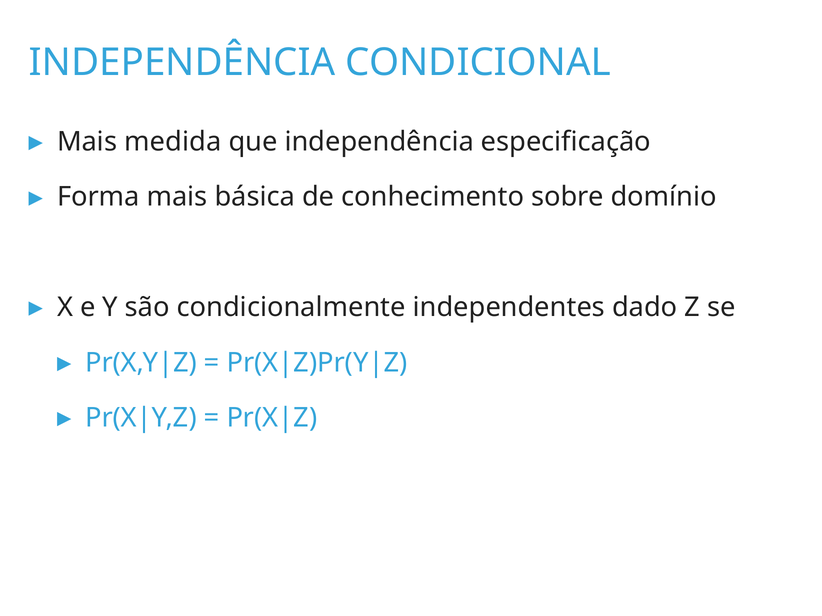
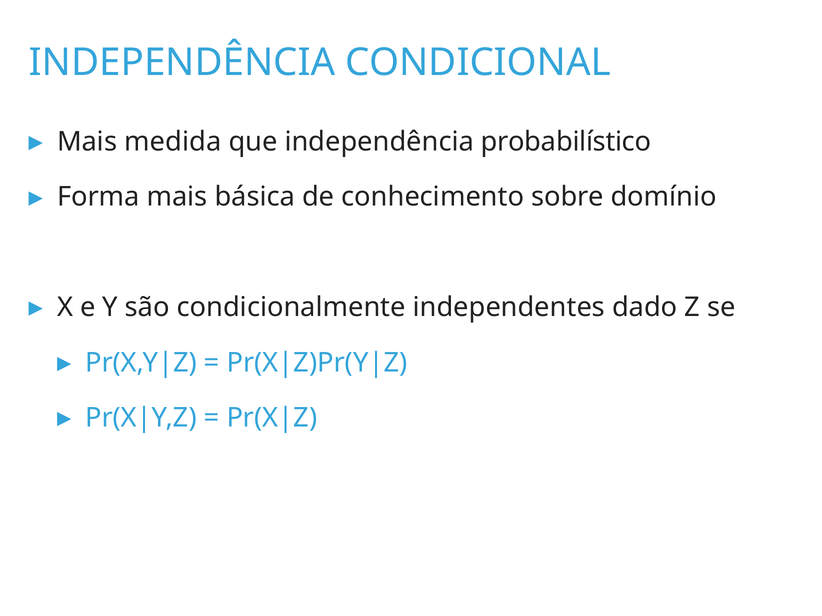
especificação: especificação -> probabilístico (566, 142)
